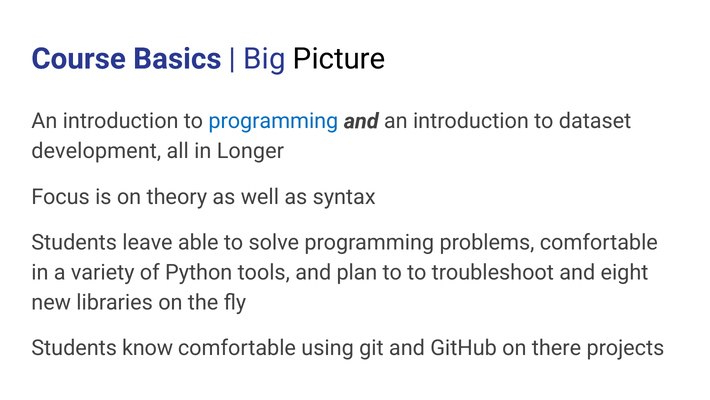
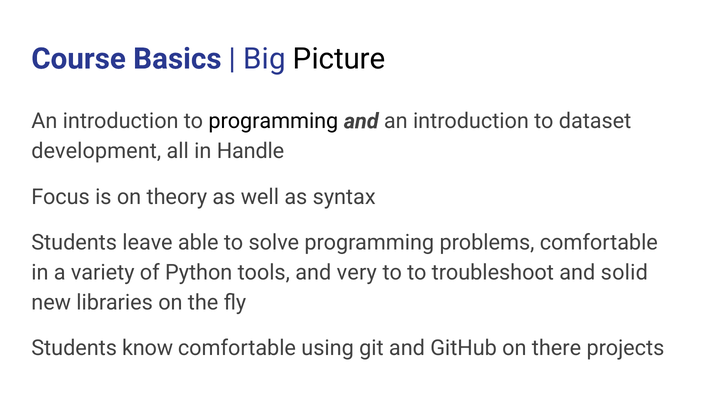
programming colour: blue -> black (273, 121)
Longer: Longer -> Handle (250, 151)
plan: plan -> very (357, 272)
eight: eight -> solid (624, 272)
